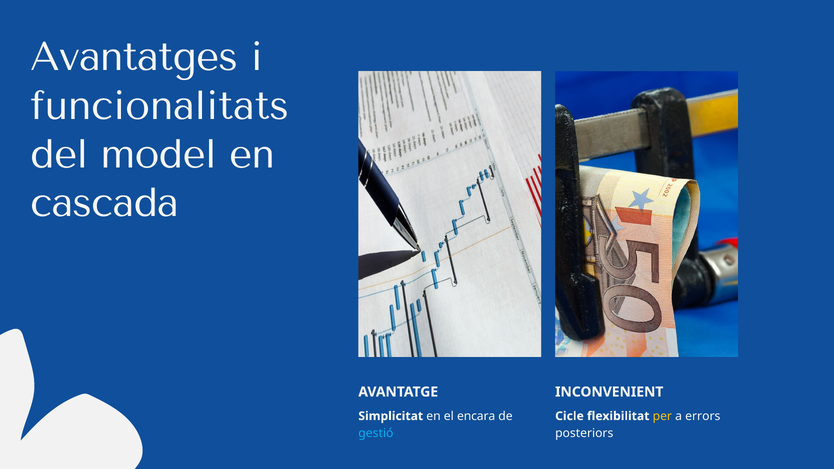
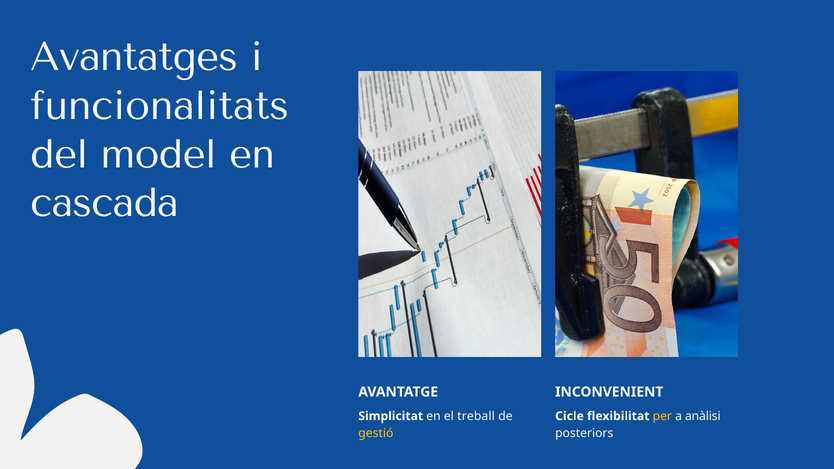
encara: encara -> treball (476, 416)
errors: errors -> anàlisi (703, 416)
gestió colour: light blue -> yellow (376, 433)
